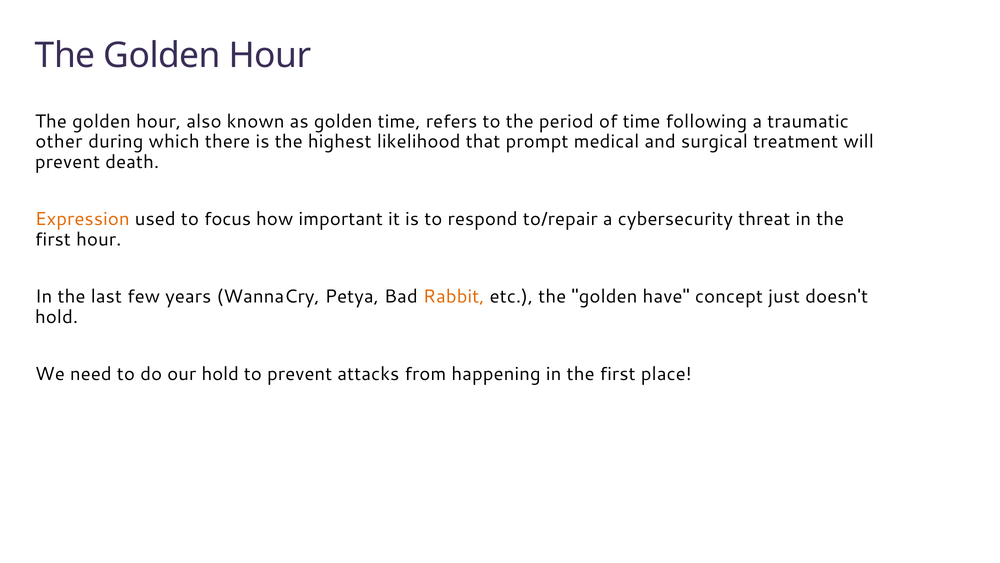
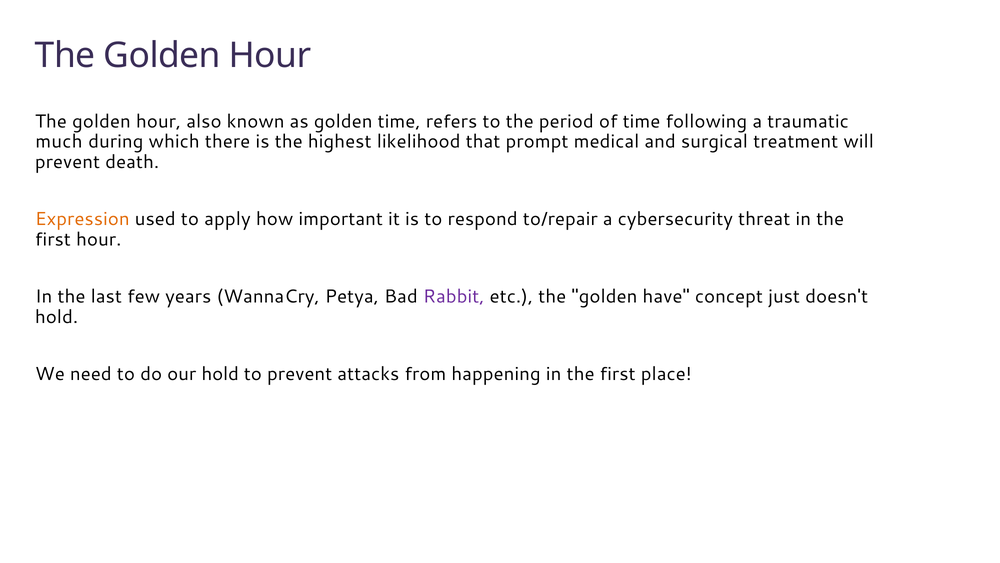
other: other -> much (59, 142)
focus: focus -> apply (227, 219)
Rabbit colour: orange -> purple (454, 296)
